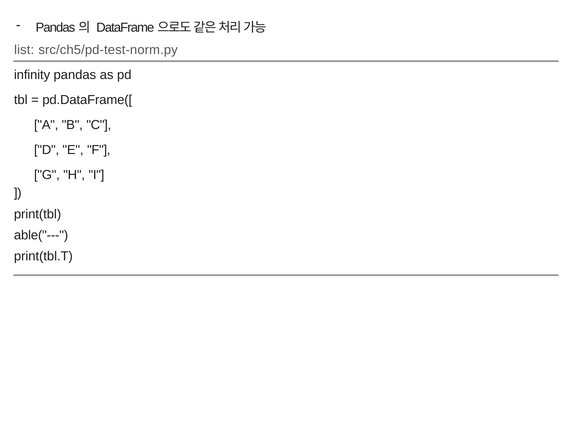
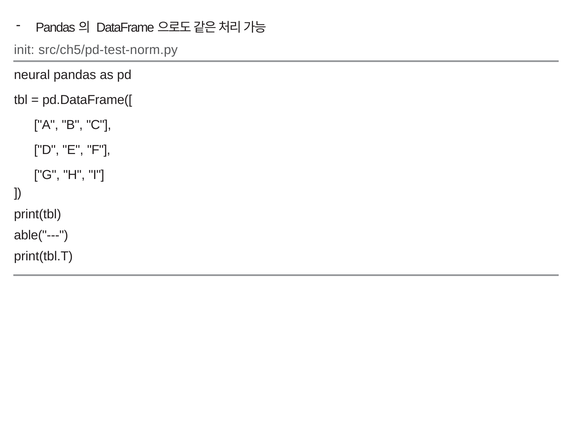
list: list -> init (24, 50)
infinity: infinity -> neural (32, 75)
